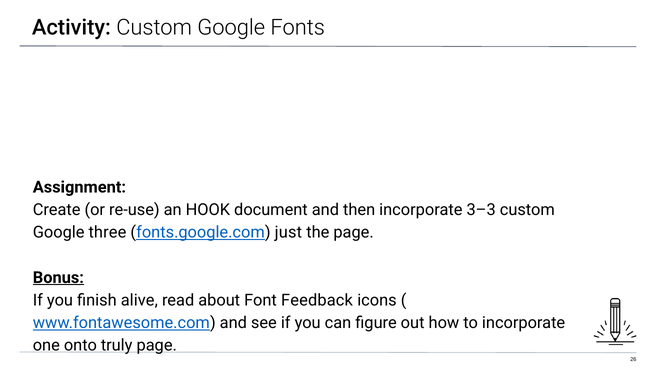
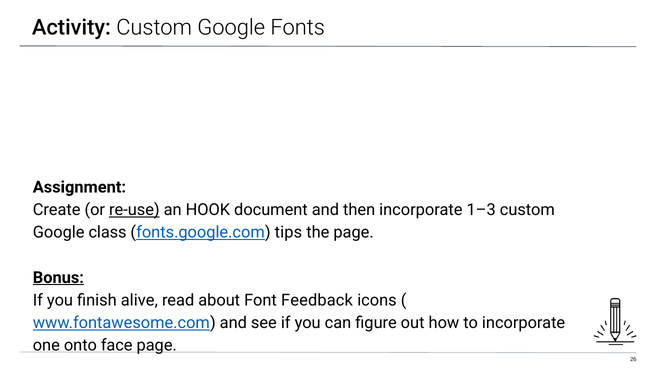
re-use underline: none -> present (134, 210)
3–3: 3–3 -> 1–3 (481, 210)
three: three -> class (108, 232)
just: just -> tips (288, 232)
truly: truly -> face (117, 345)
